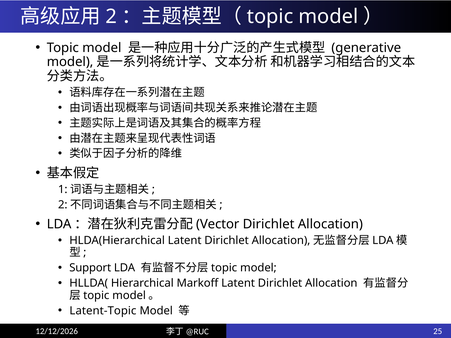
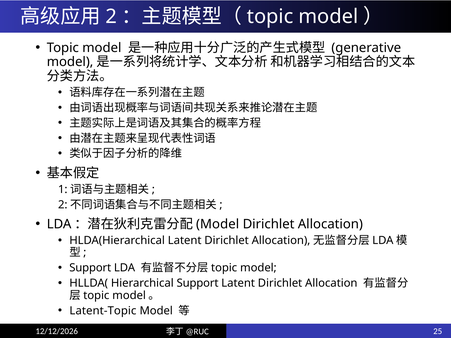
Vector: Vector -> Model (218, 224)
Hierarchical Markoff: Markoff -> Support (198, 283)
